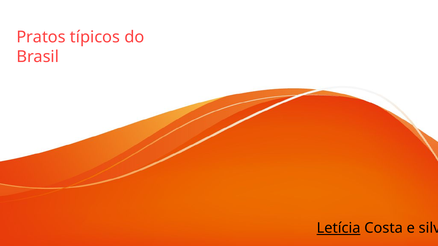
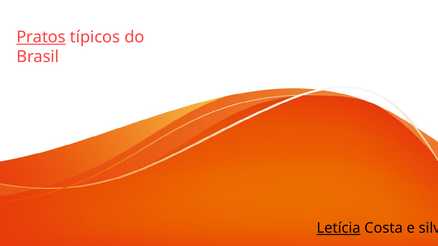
Pratos underline: none -> present (41, 37)
